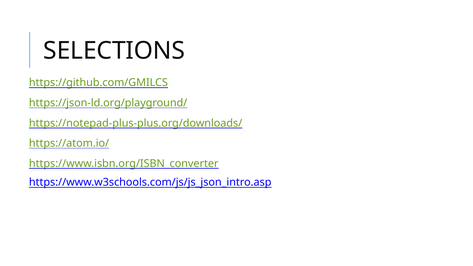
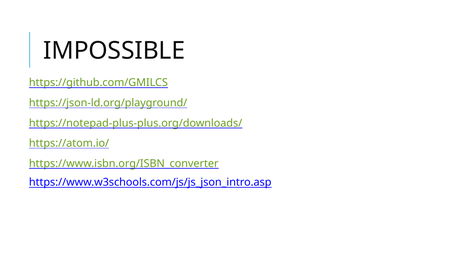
SELECTIONS: SELECTIONS -> IMPOSSIBLE (114, 51)
